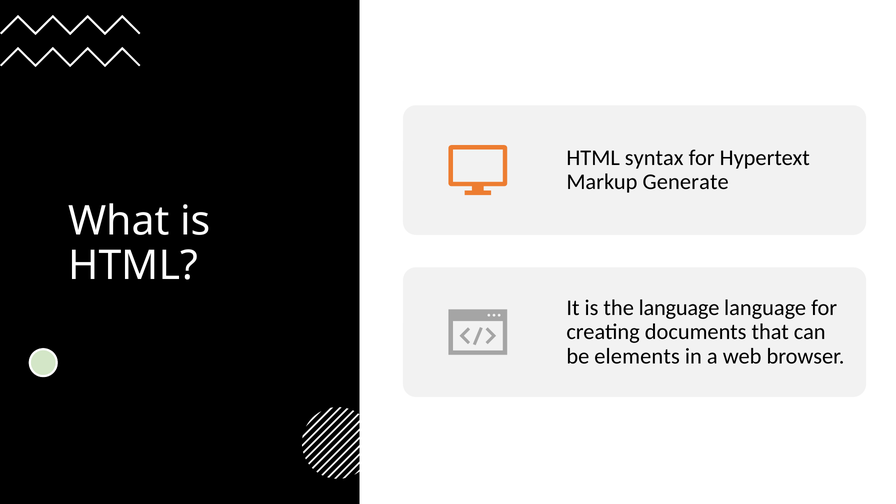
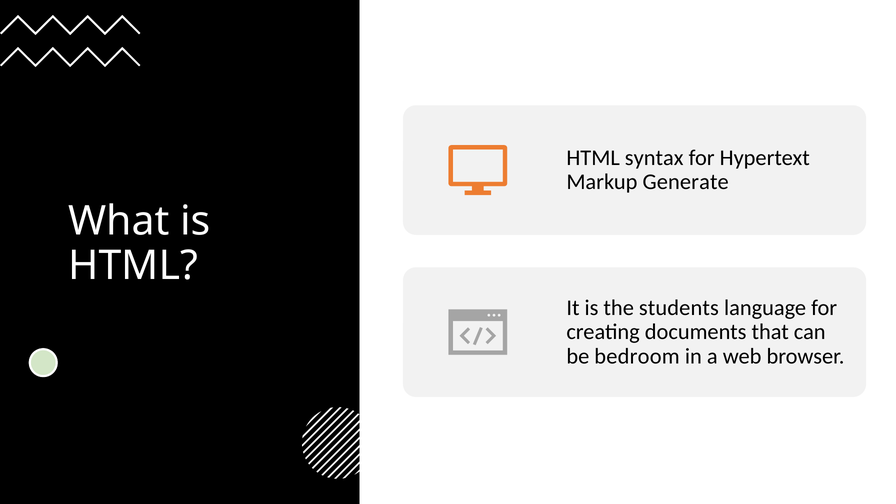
the language: language -> students (679, 308)
elements: elements -> bedroom (637, 356)
